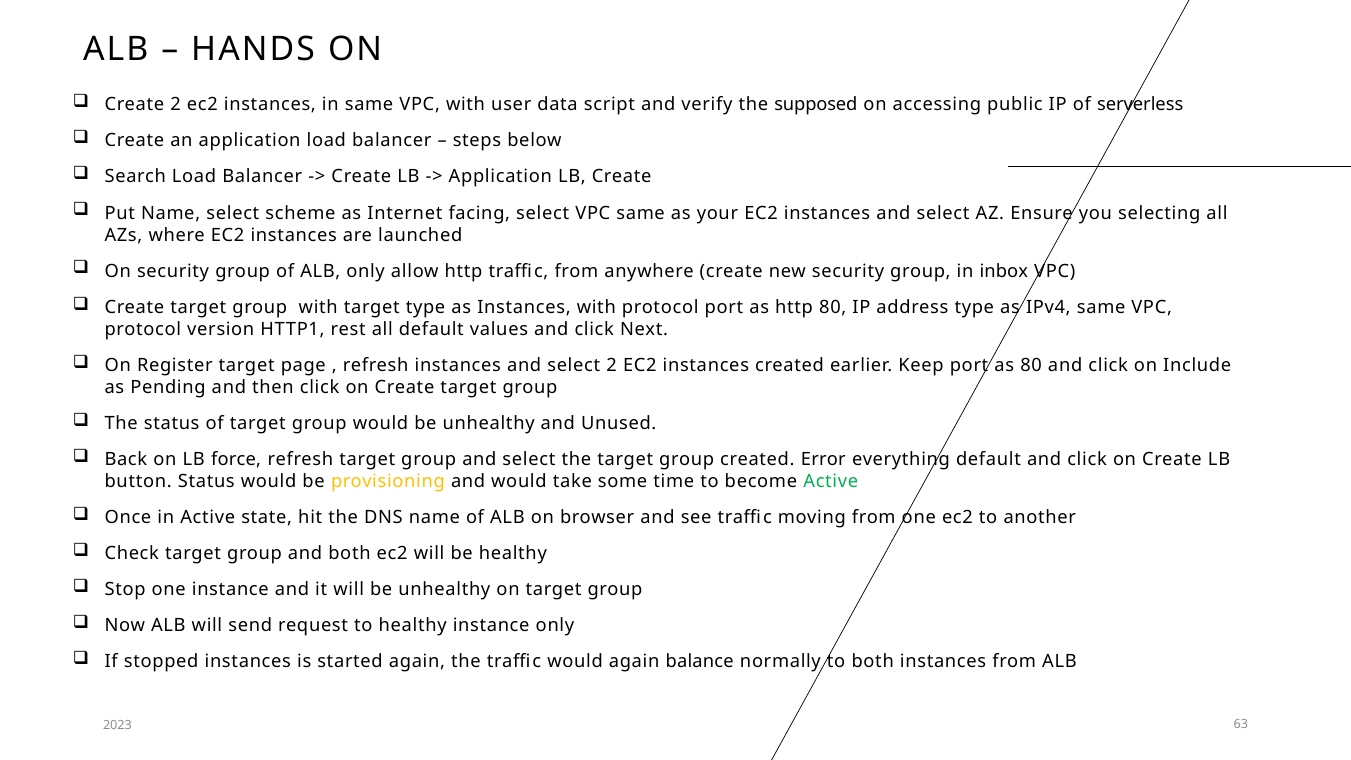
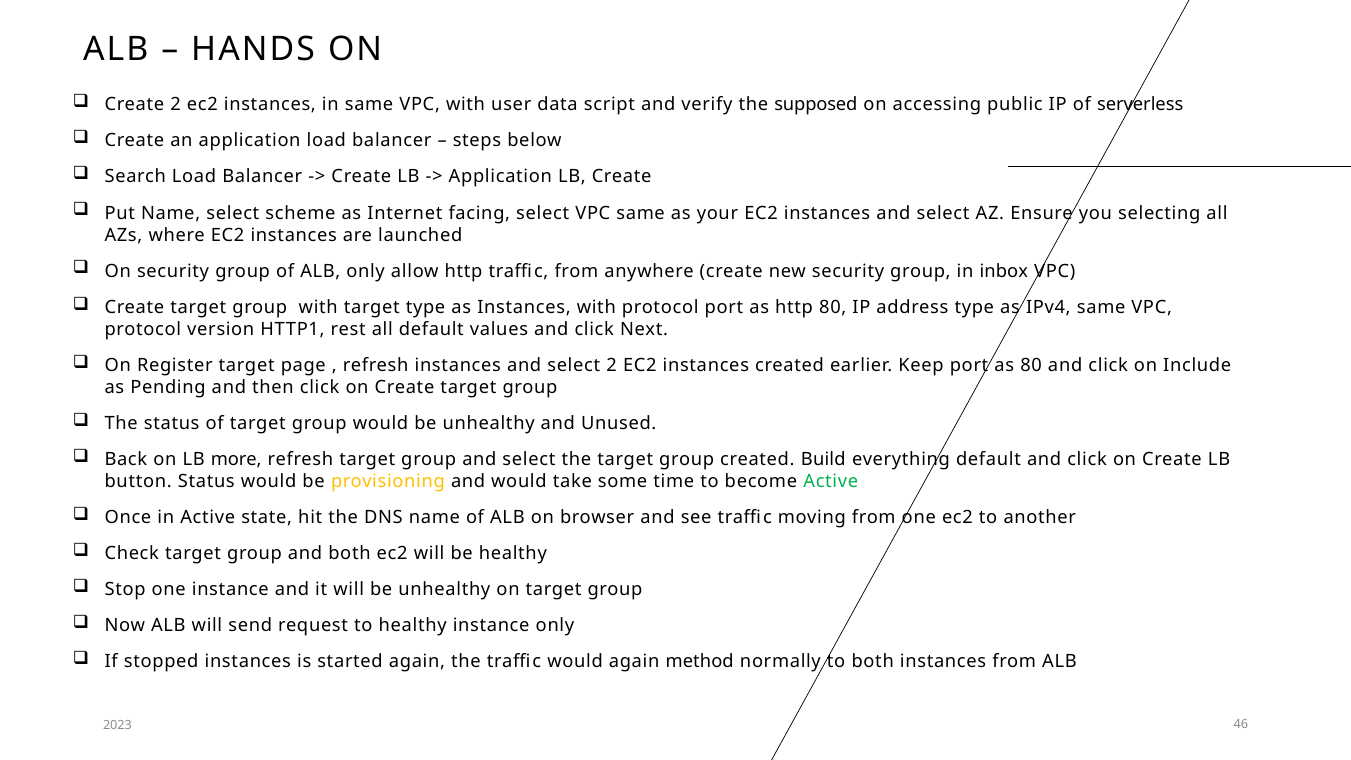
force: force -> more (236, 459)
Error: Error -> Build (823, 459)
balance: balance -> method (700, 661)
63: 63 -> 46 (1241, 724)
